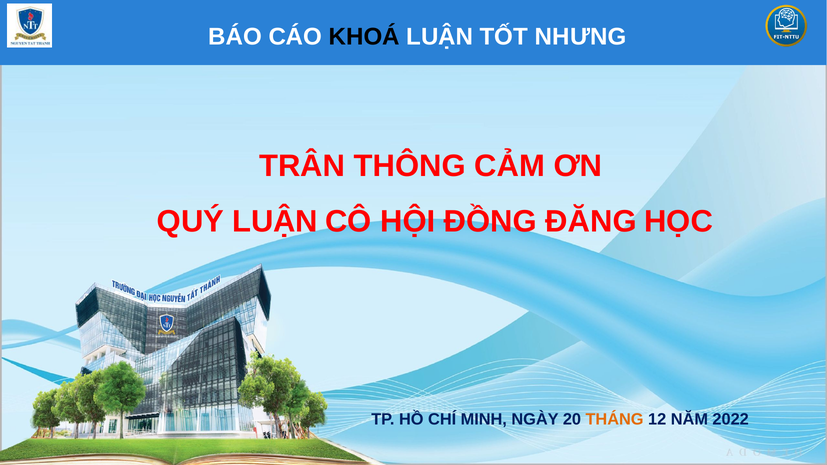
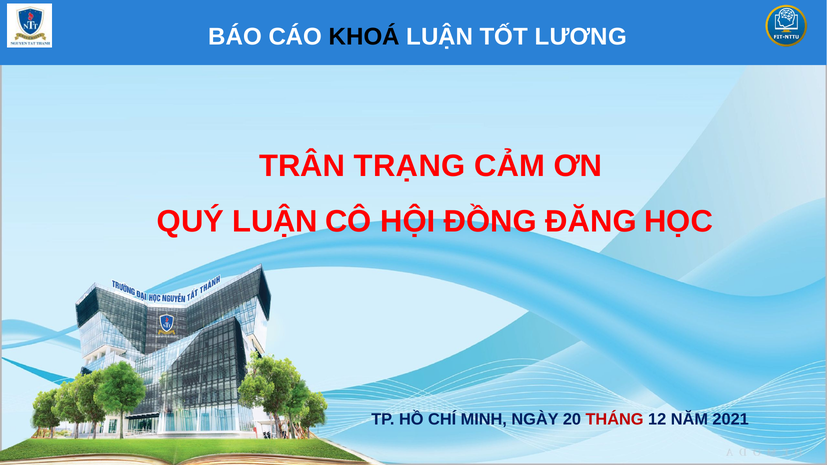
NHƯNG: NHƯNG -> LƯƠNG (581, 37)
THÔNG: THÔNG -> TRẠNG (410, 166)
THÁNG colour: orange -> red (615, 419)
2022: 2022 -> 2021 (731, 419)
